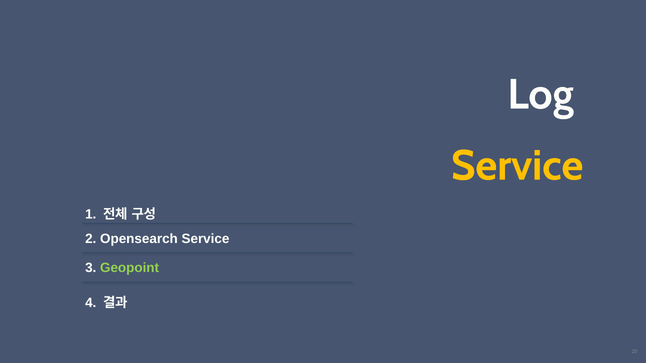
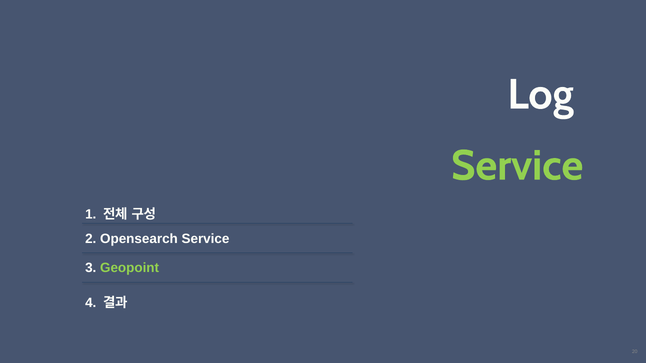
Service colour: yellow -> light green (517, 166)
